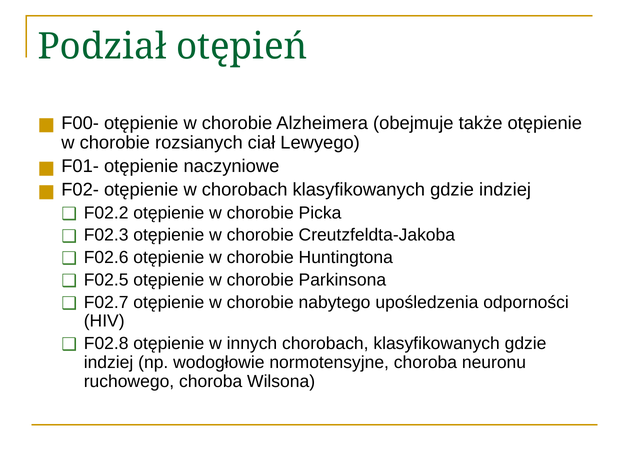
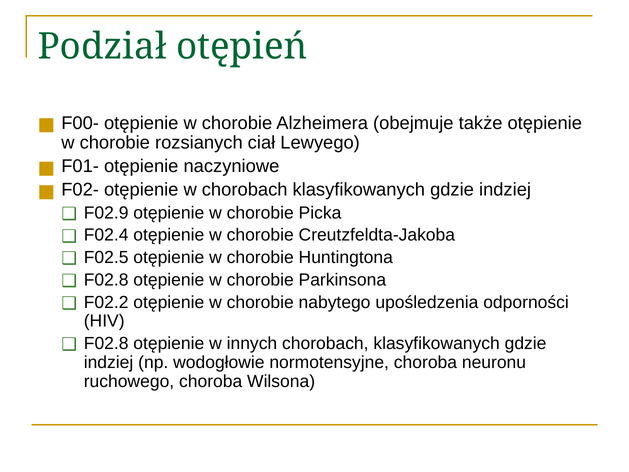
F02.2: F02.2 -> F02.9 (106, 213)
F02.3: F02.3 -> F02.4 (106, 235)
F02.6: F02.6 -> F02.5 (106, 257)
F02.5: F02.5 -> F02.8 (106, 280)
F02.7: F02.7 -> F02.2 (106, 302)
